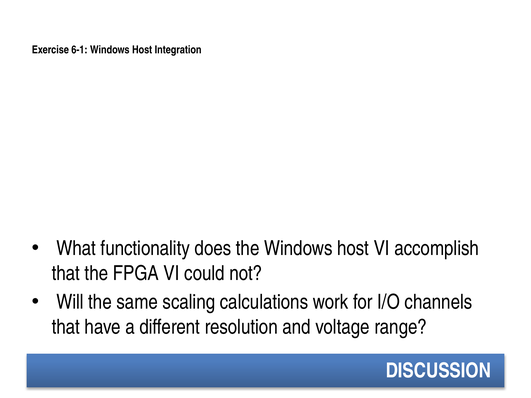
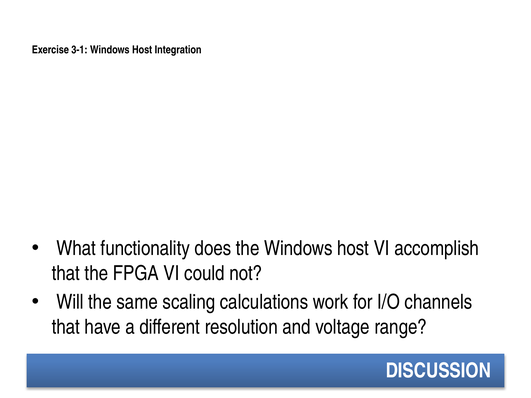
6-1: 6-1 -> 3-1 (79, 50)
